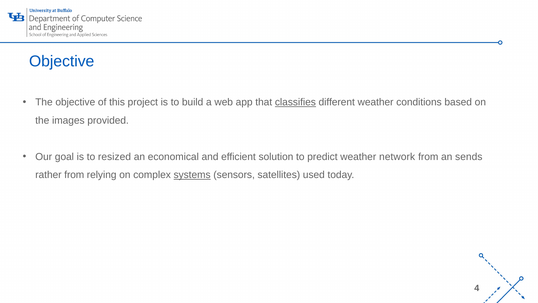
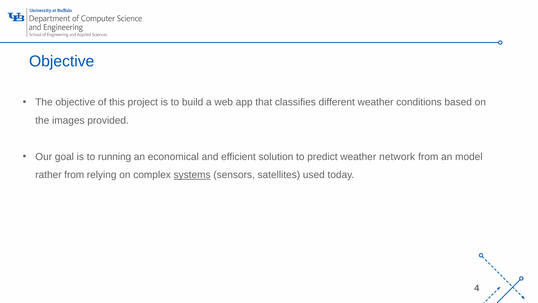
classifies underline: present -> none (295, 102)
resized: resized -> running (115, 157)
sends: sends -> model (469, 157)
